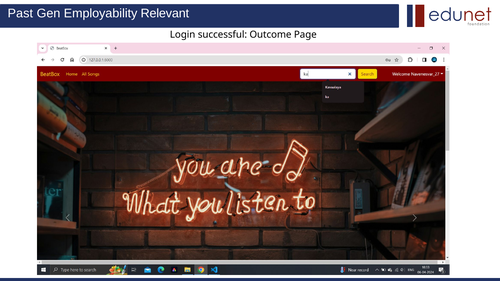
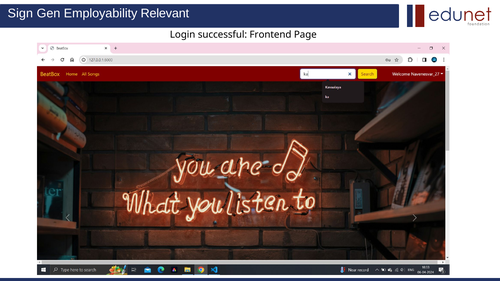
Past: Past -> Sign (20, 13)
Outcome: Outcome -> Frontend (270, 35)
